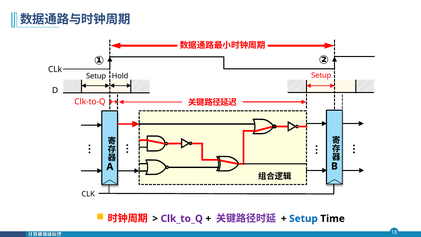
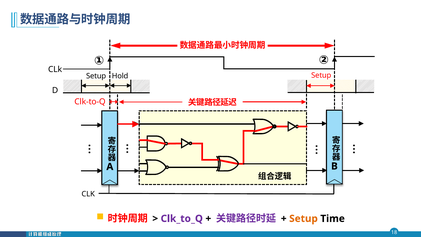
Setup colour: blue -> orange (303, 218)
